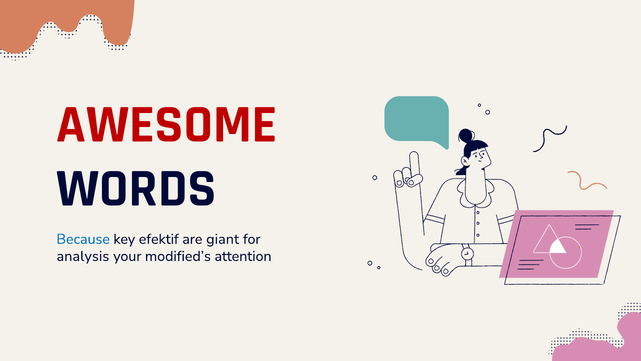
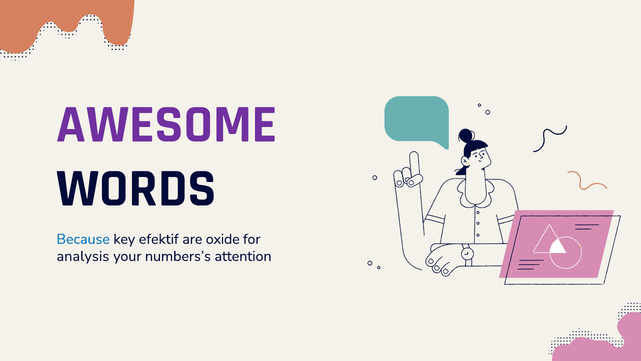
AWESOME colour: red -> purple (167, 124)
giant: giant -> oxide (223, 239)
modified’s: modified’s -> numbers’s (178, 256)
